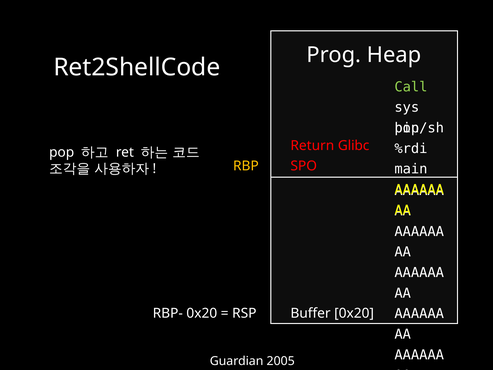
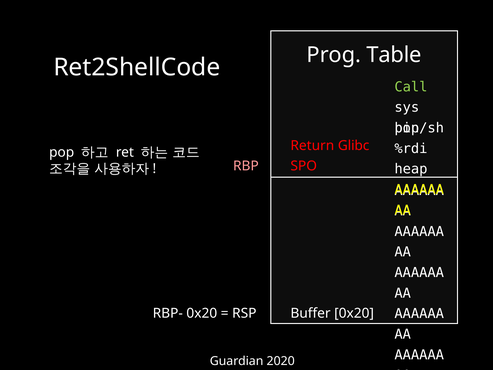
Heap: Heap -> Table (394, 55)
main: main -> heap (411, 169)
RBP colour: yellow -> pink (246, 166)
2005: 2005 -> 2020 (281, 361)
